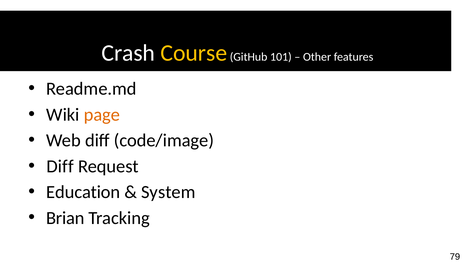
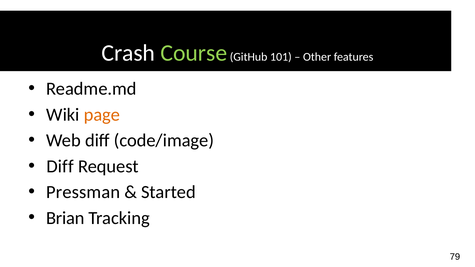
Course colour: yellow -> light green (194, 53)
Education: Education -> Pressman (83, 192)
System: System -> Started (168, 192)
